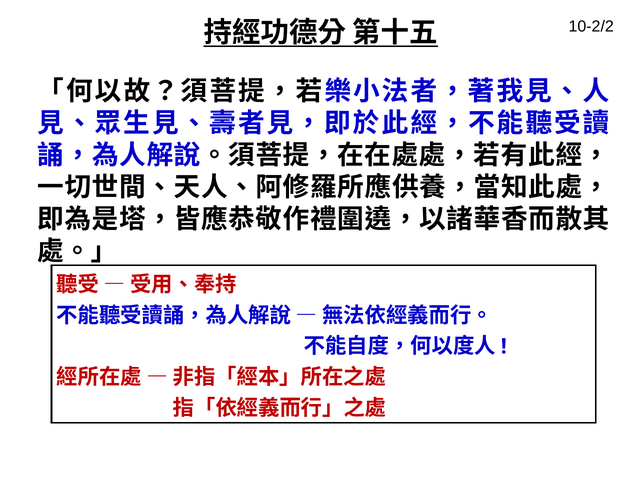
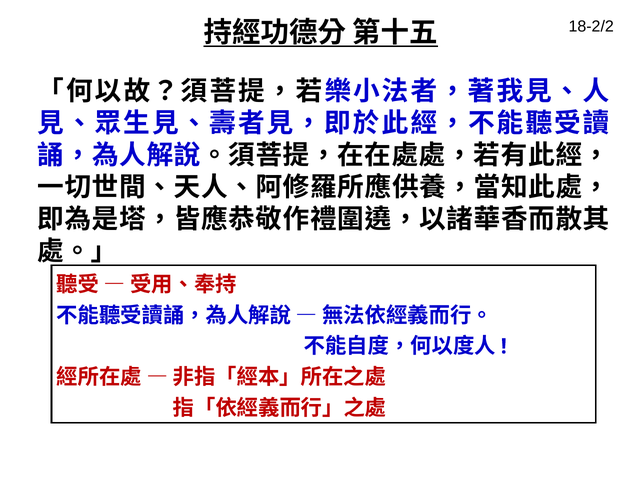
10-2/2: 10-2/2 -> 18-2/2 (591, 26)
